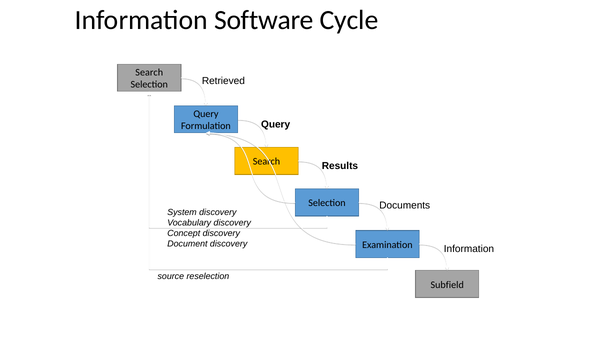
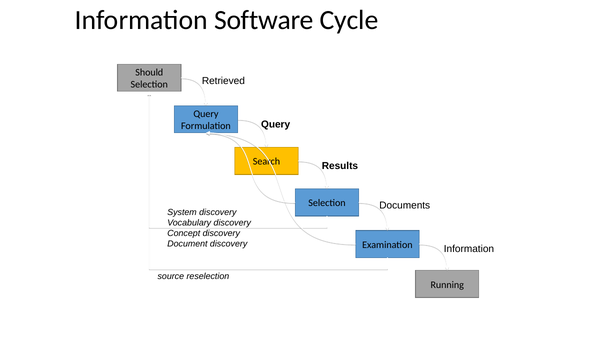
Search: Search -> Should (149, 73)
Subfield: Subfield -> Running (447, 285)
